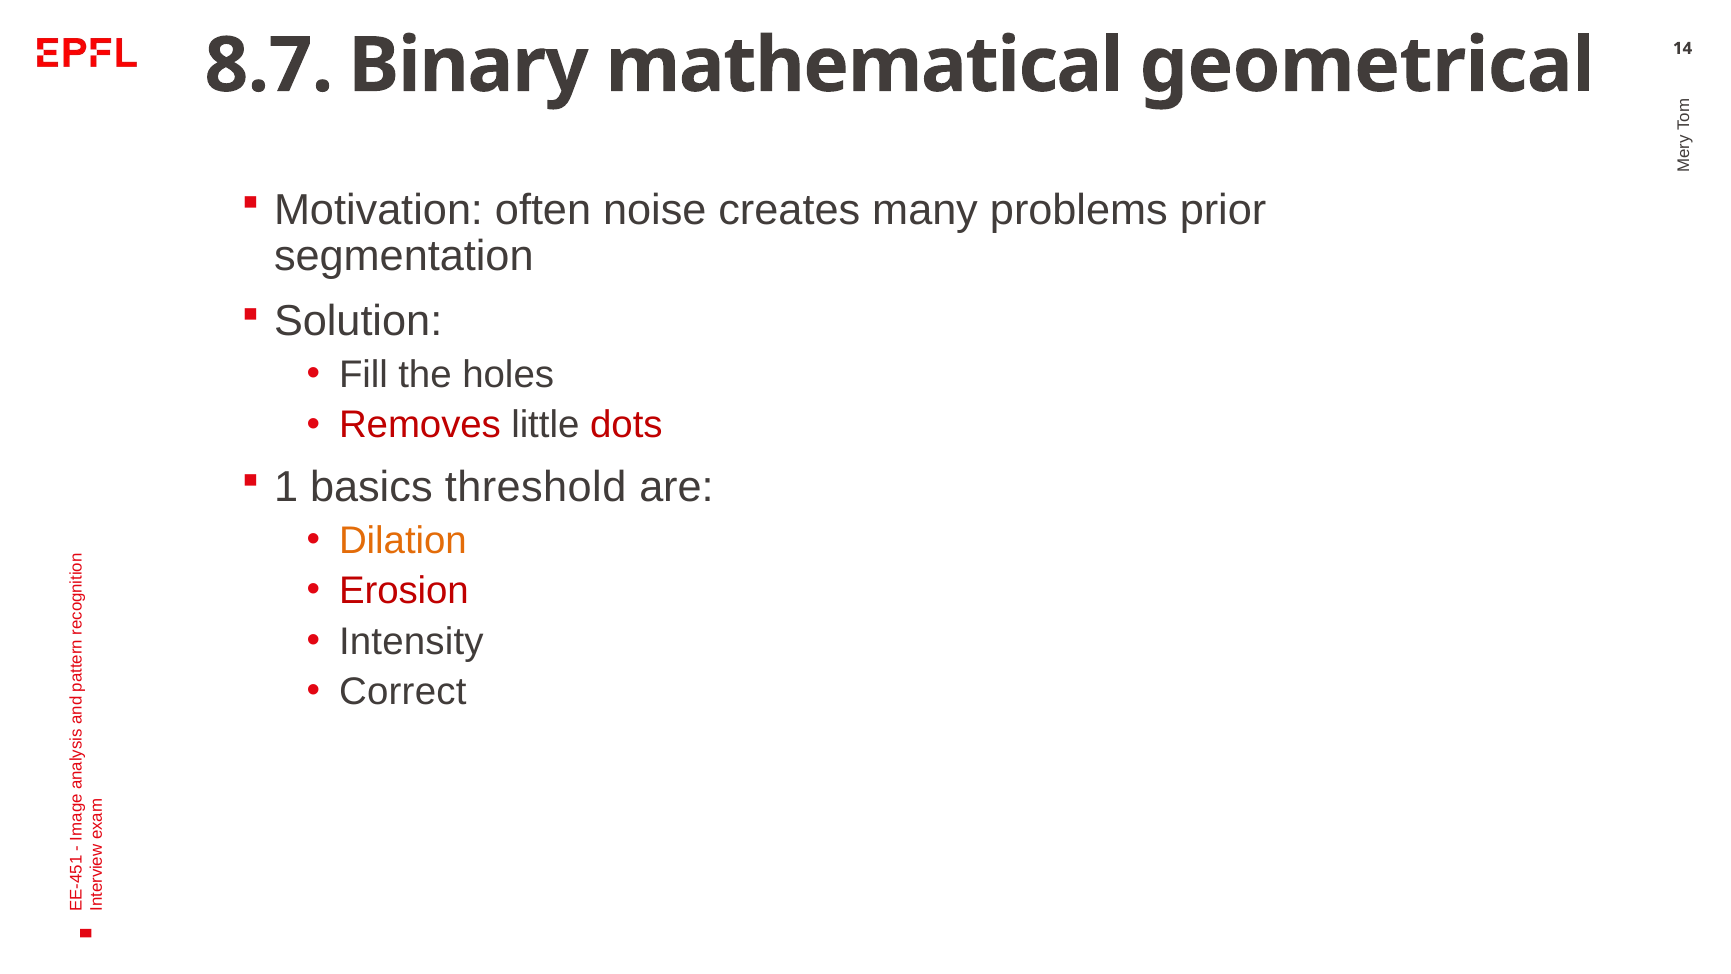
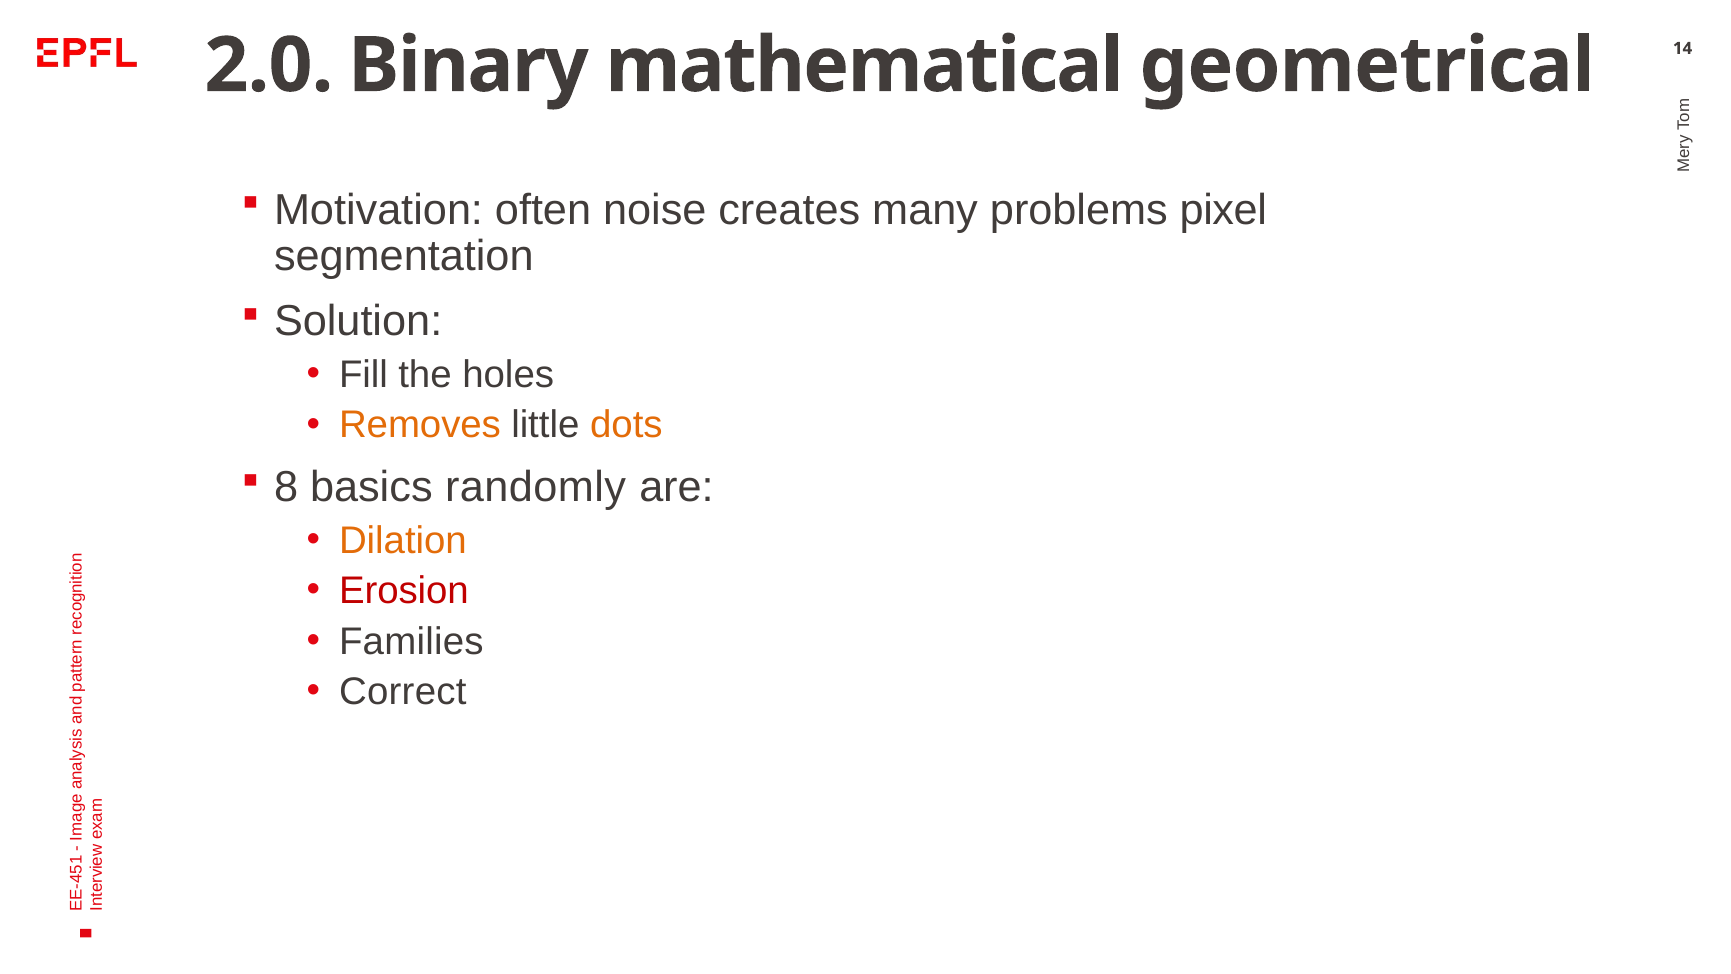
8.7: 8.7 -> 2.0 (269, 66)
prior: prior -> pixel (1223, 210)
Removes colour: red -> orange (420, 425)
dots colour: red -> orange (626, 425)
1: 1 -> 8 (286, 487)
threshold: threshold -> randomly (536, 487)
Intensity: Intensity -> Families (411, 641)
